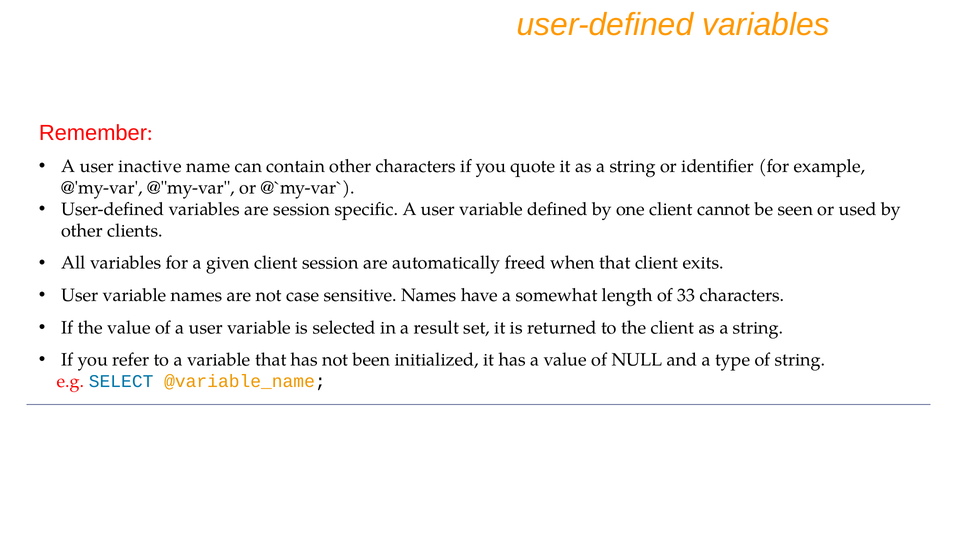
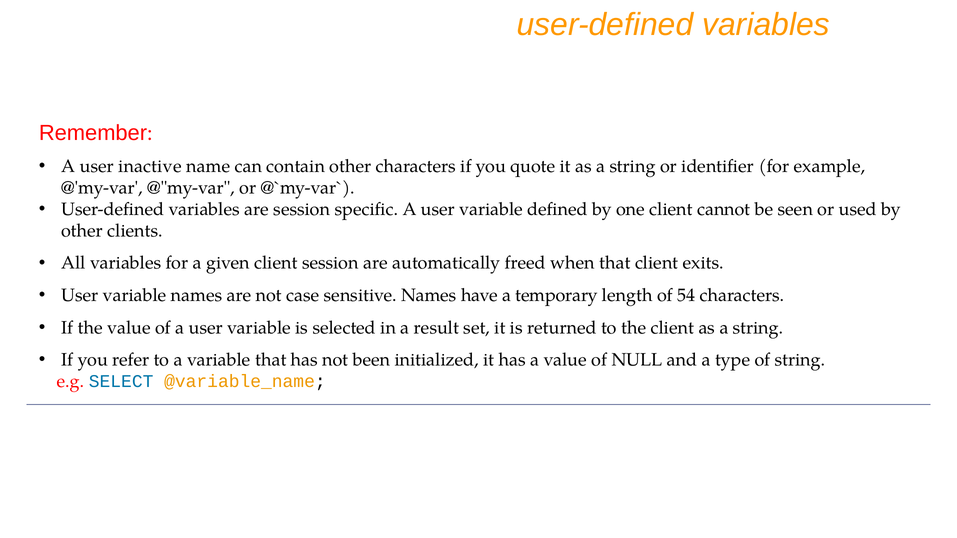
somewhat: somewhat -> temporary (557, 296)
33: 33 -> 54 (686, 296)
